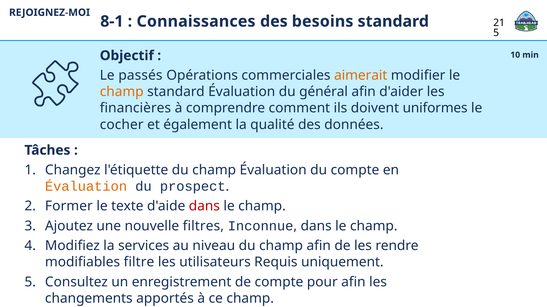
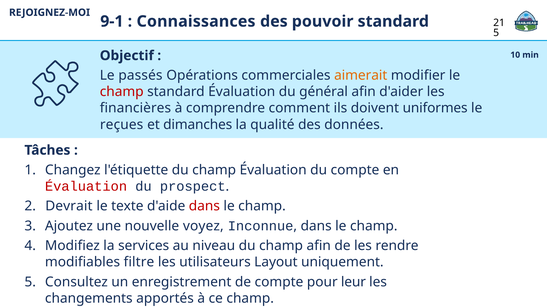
8-1: 8-1 -> 9-1 (112, 21)
besoins: besoins -> pouvoir (323, 21)
champ colour: orange -> red (122, 92)
cocher: cocher -> reçues (122, 125)
également: également -> dimanches (198, 125)
Évaluation colour: orange -> red (86, 187)
Former: Former -> Devrait (69, 207)
filtres: filtres -> voyez (203, 226)
Requis: Requis -> Layout (276, 263)
pour afin: afin -> leur (353, 283)
